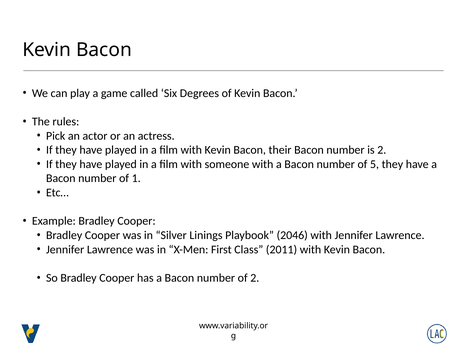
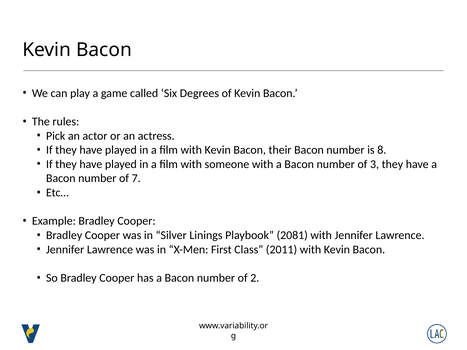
is 2: 2 -> 8 (382, 150)
5: 5 -> 3 (375, 164)
1: 1 -> 7 (136, 179)
2046: 2046 -> 2081 (292, 235)
